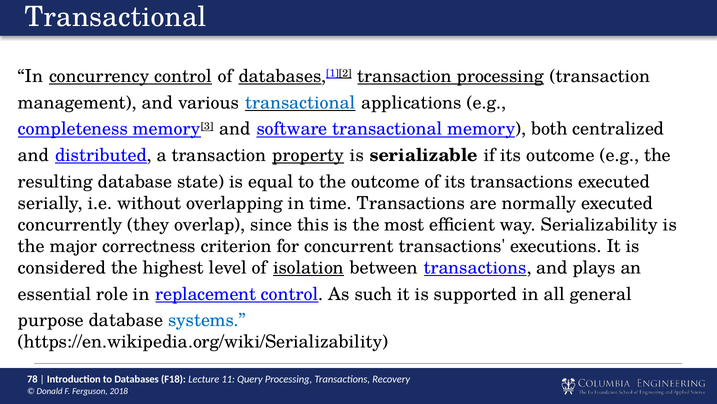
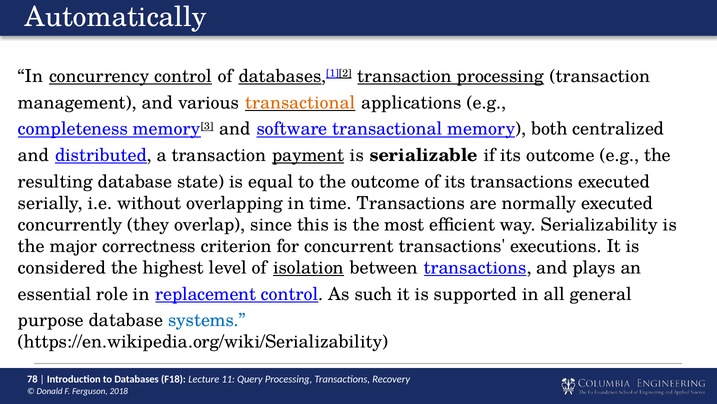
Transactional: Transactional -> Automatically (116, 17)
transactional colour: blue -> orange (300, 103)
property: property -> payment (308, 155)
